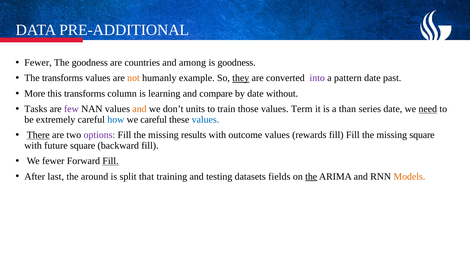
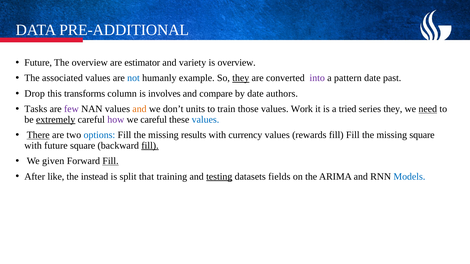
Fewer: Fewer -> Future (38, 63)
The goodness: goodness -> overview (90, 63)
countries: countries -> estimator (142, 63)
among: among -> variety (193, 63)
is goodness: goodness -> overview (237, 63)
The transforms: transforms -> associated (62, 78)
not colour: orange -> blue (133, 78)
More: More -> Drop (35, 94)
learning: learning -> involves (164, 94)
without: without -> authors (282, 94)
Term: Term -> Work (302, 109)
than: than -> tried (348, 109)
series date: date -> they (393, 109)
extremely underline: none -> present (56, 120)
how colour: blue -> purple (116, 120)
options colour: purple -> blue (99, 135)
outcome: outcome -> currency (245, 135)
fill underline: none -> present (150, 146)
We fewer: fewer -> given (53, 161)
last: last -> like (56, 177)
around: around -> instead (95, 177)
testing underline: none -> present (219, 177)
the underline: present -> none (311, 177)
Models colour: orange -> blue (409, 177)
